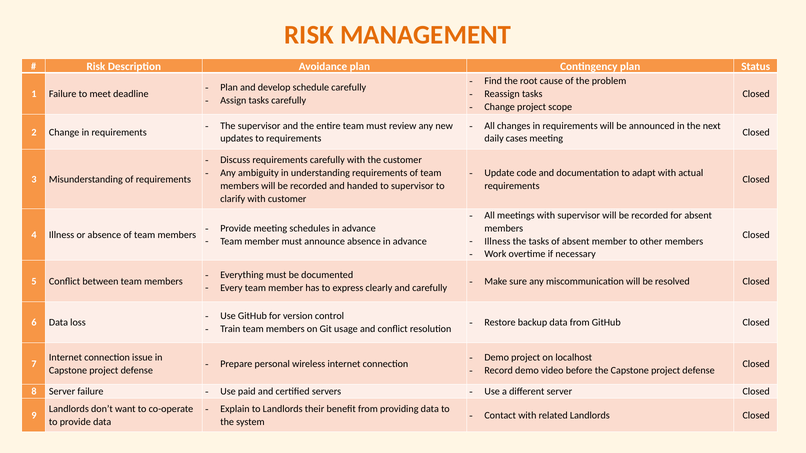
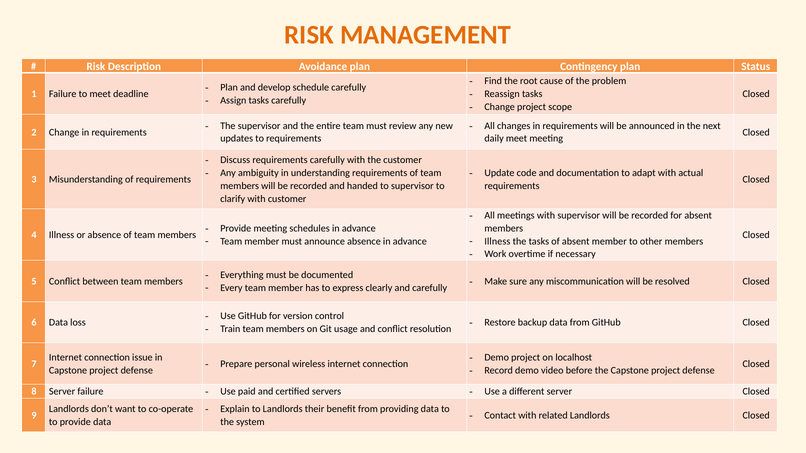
daily cases: cases -> meet (517, 139)
